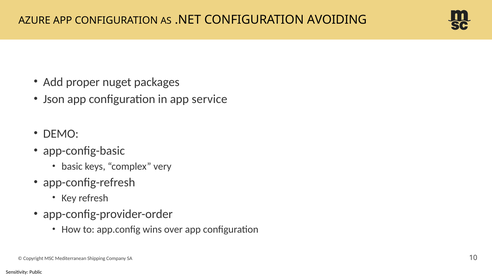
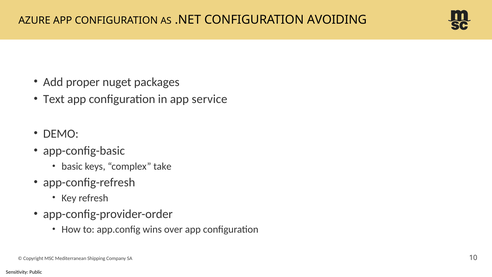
Json: Json -> Text (54, 99)
very: very -> take (162, 166)
